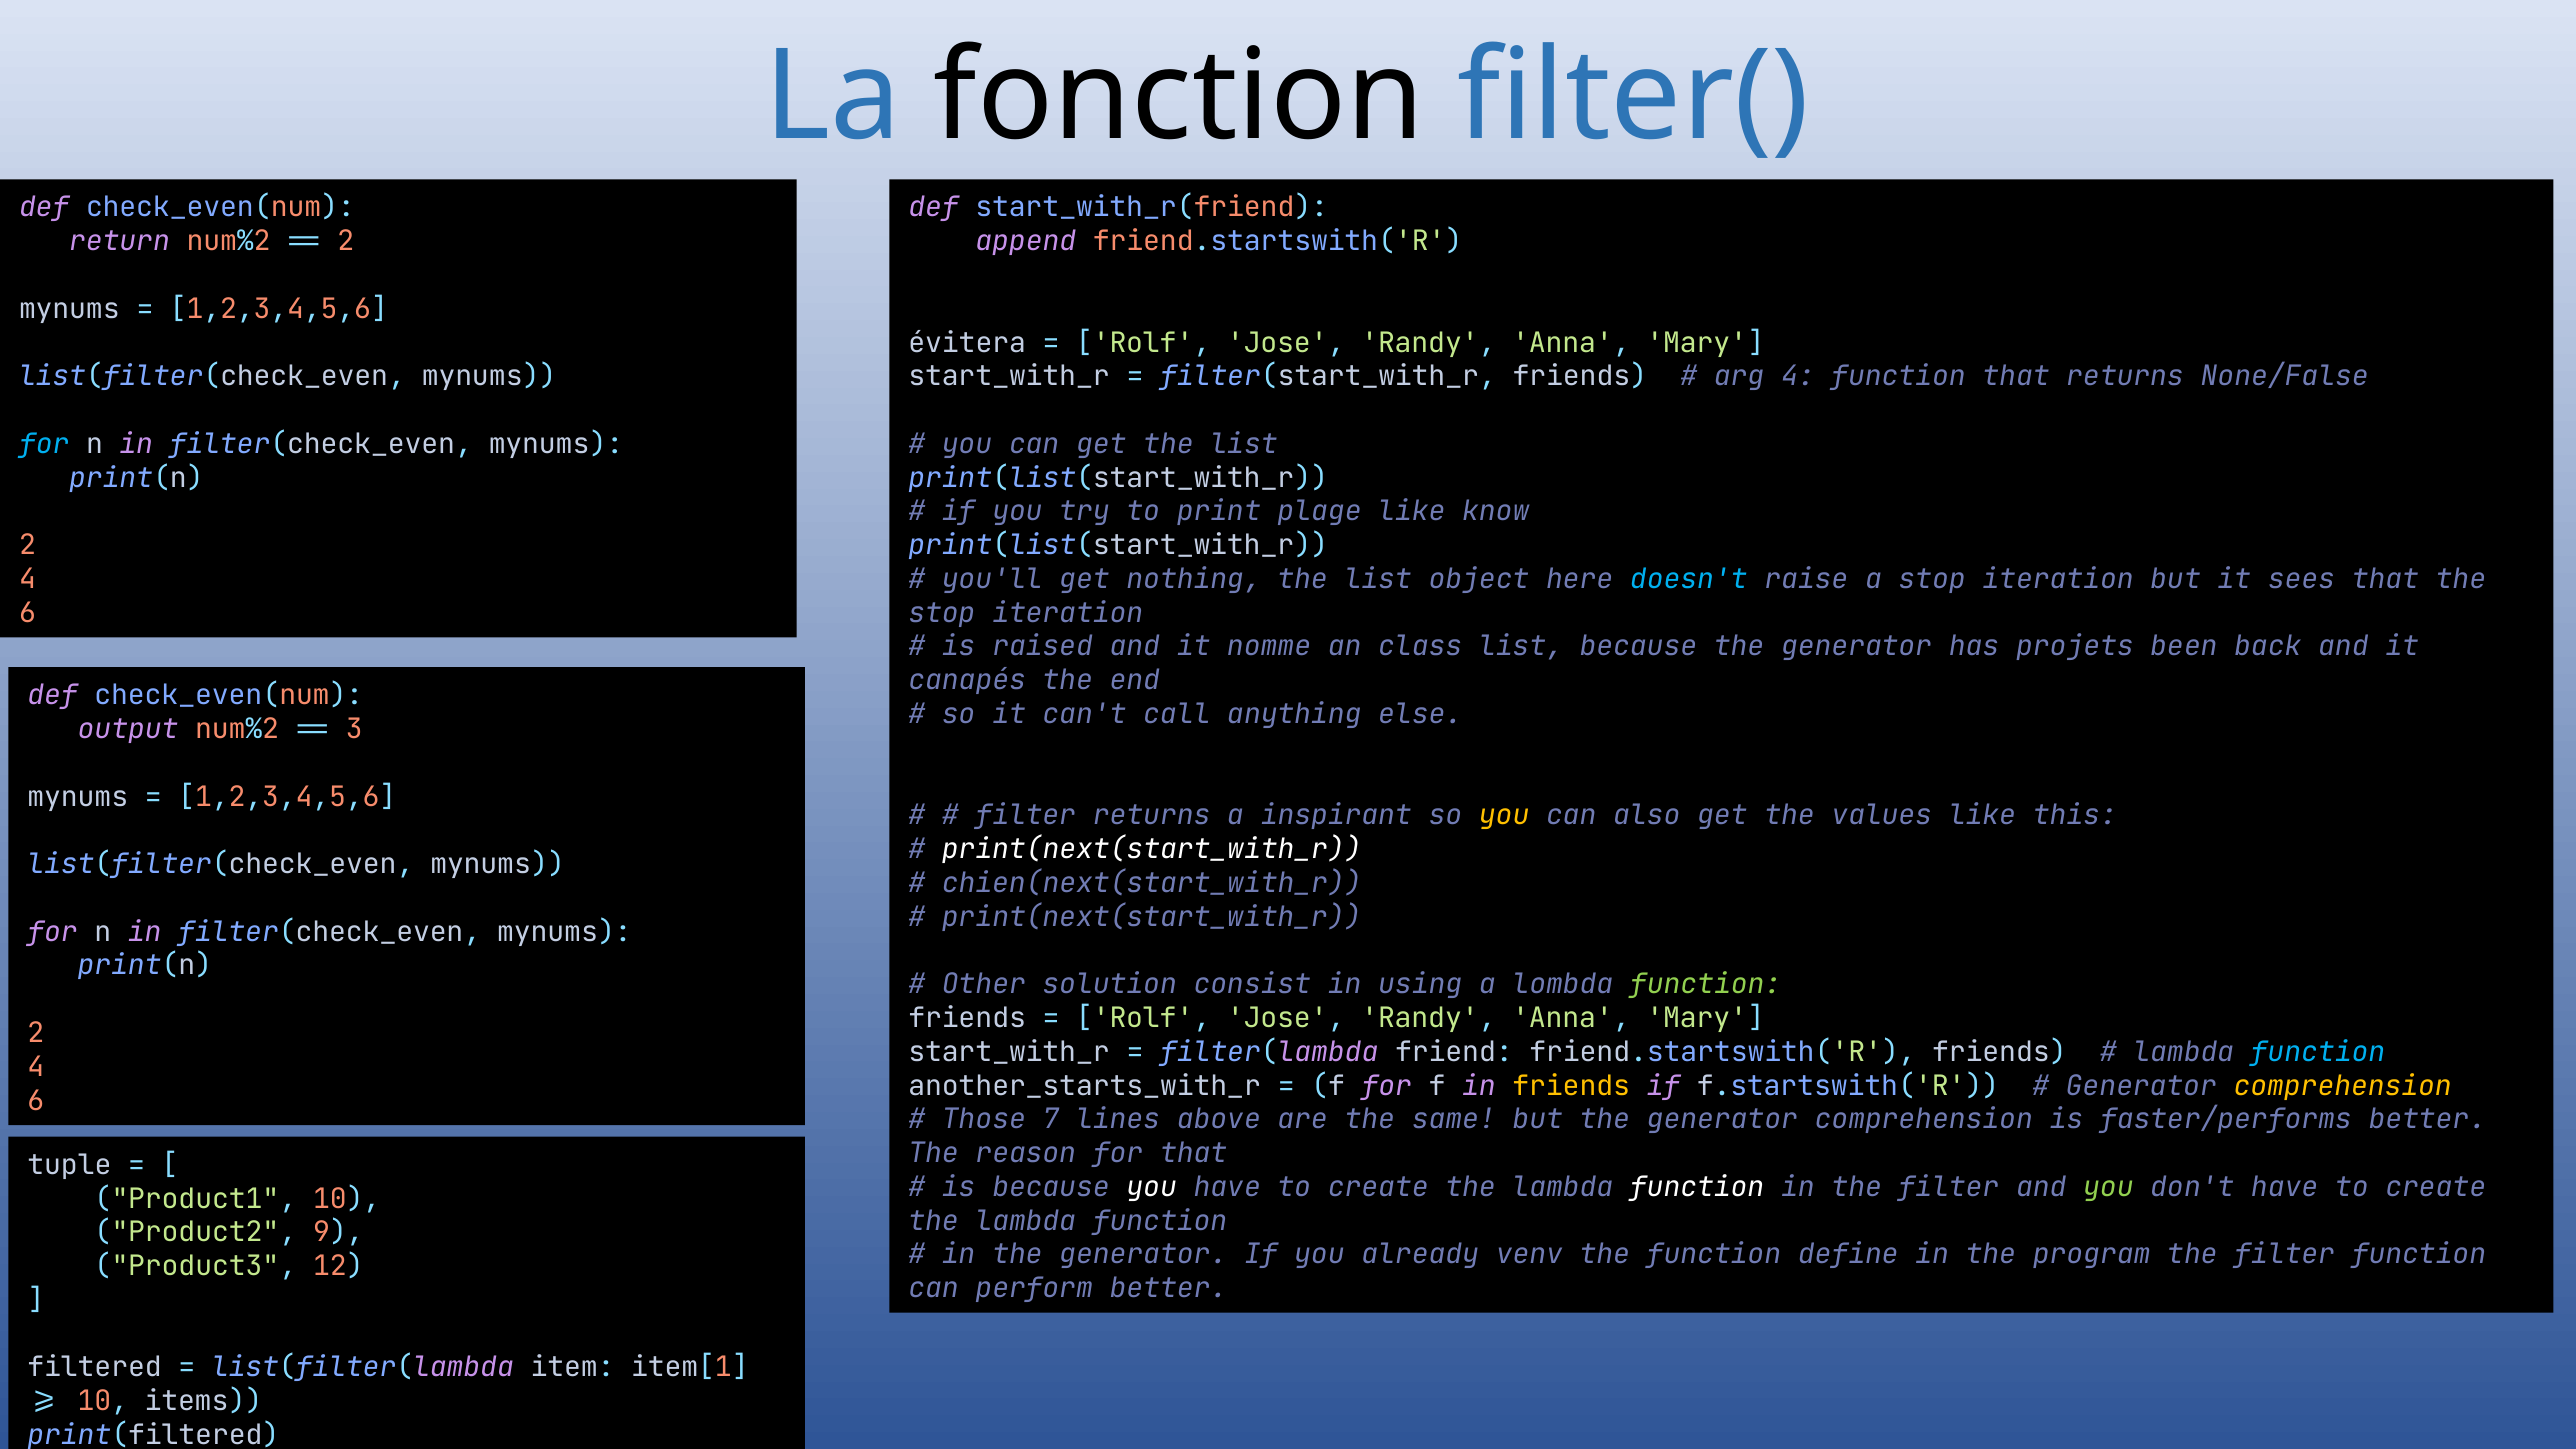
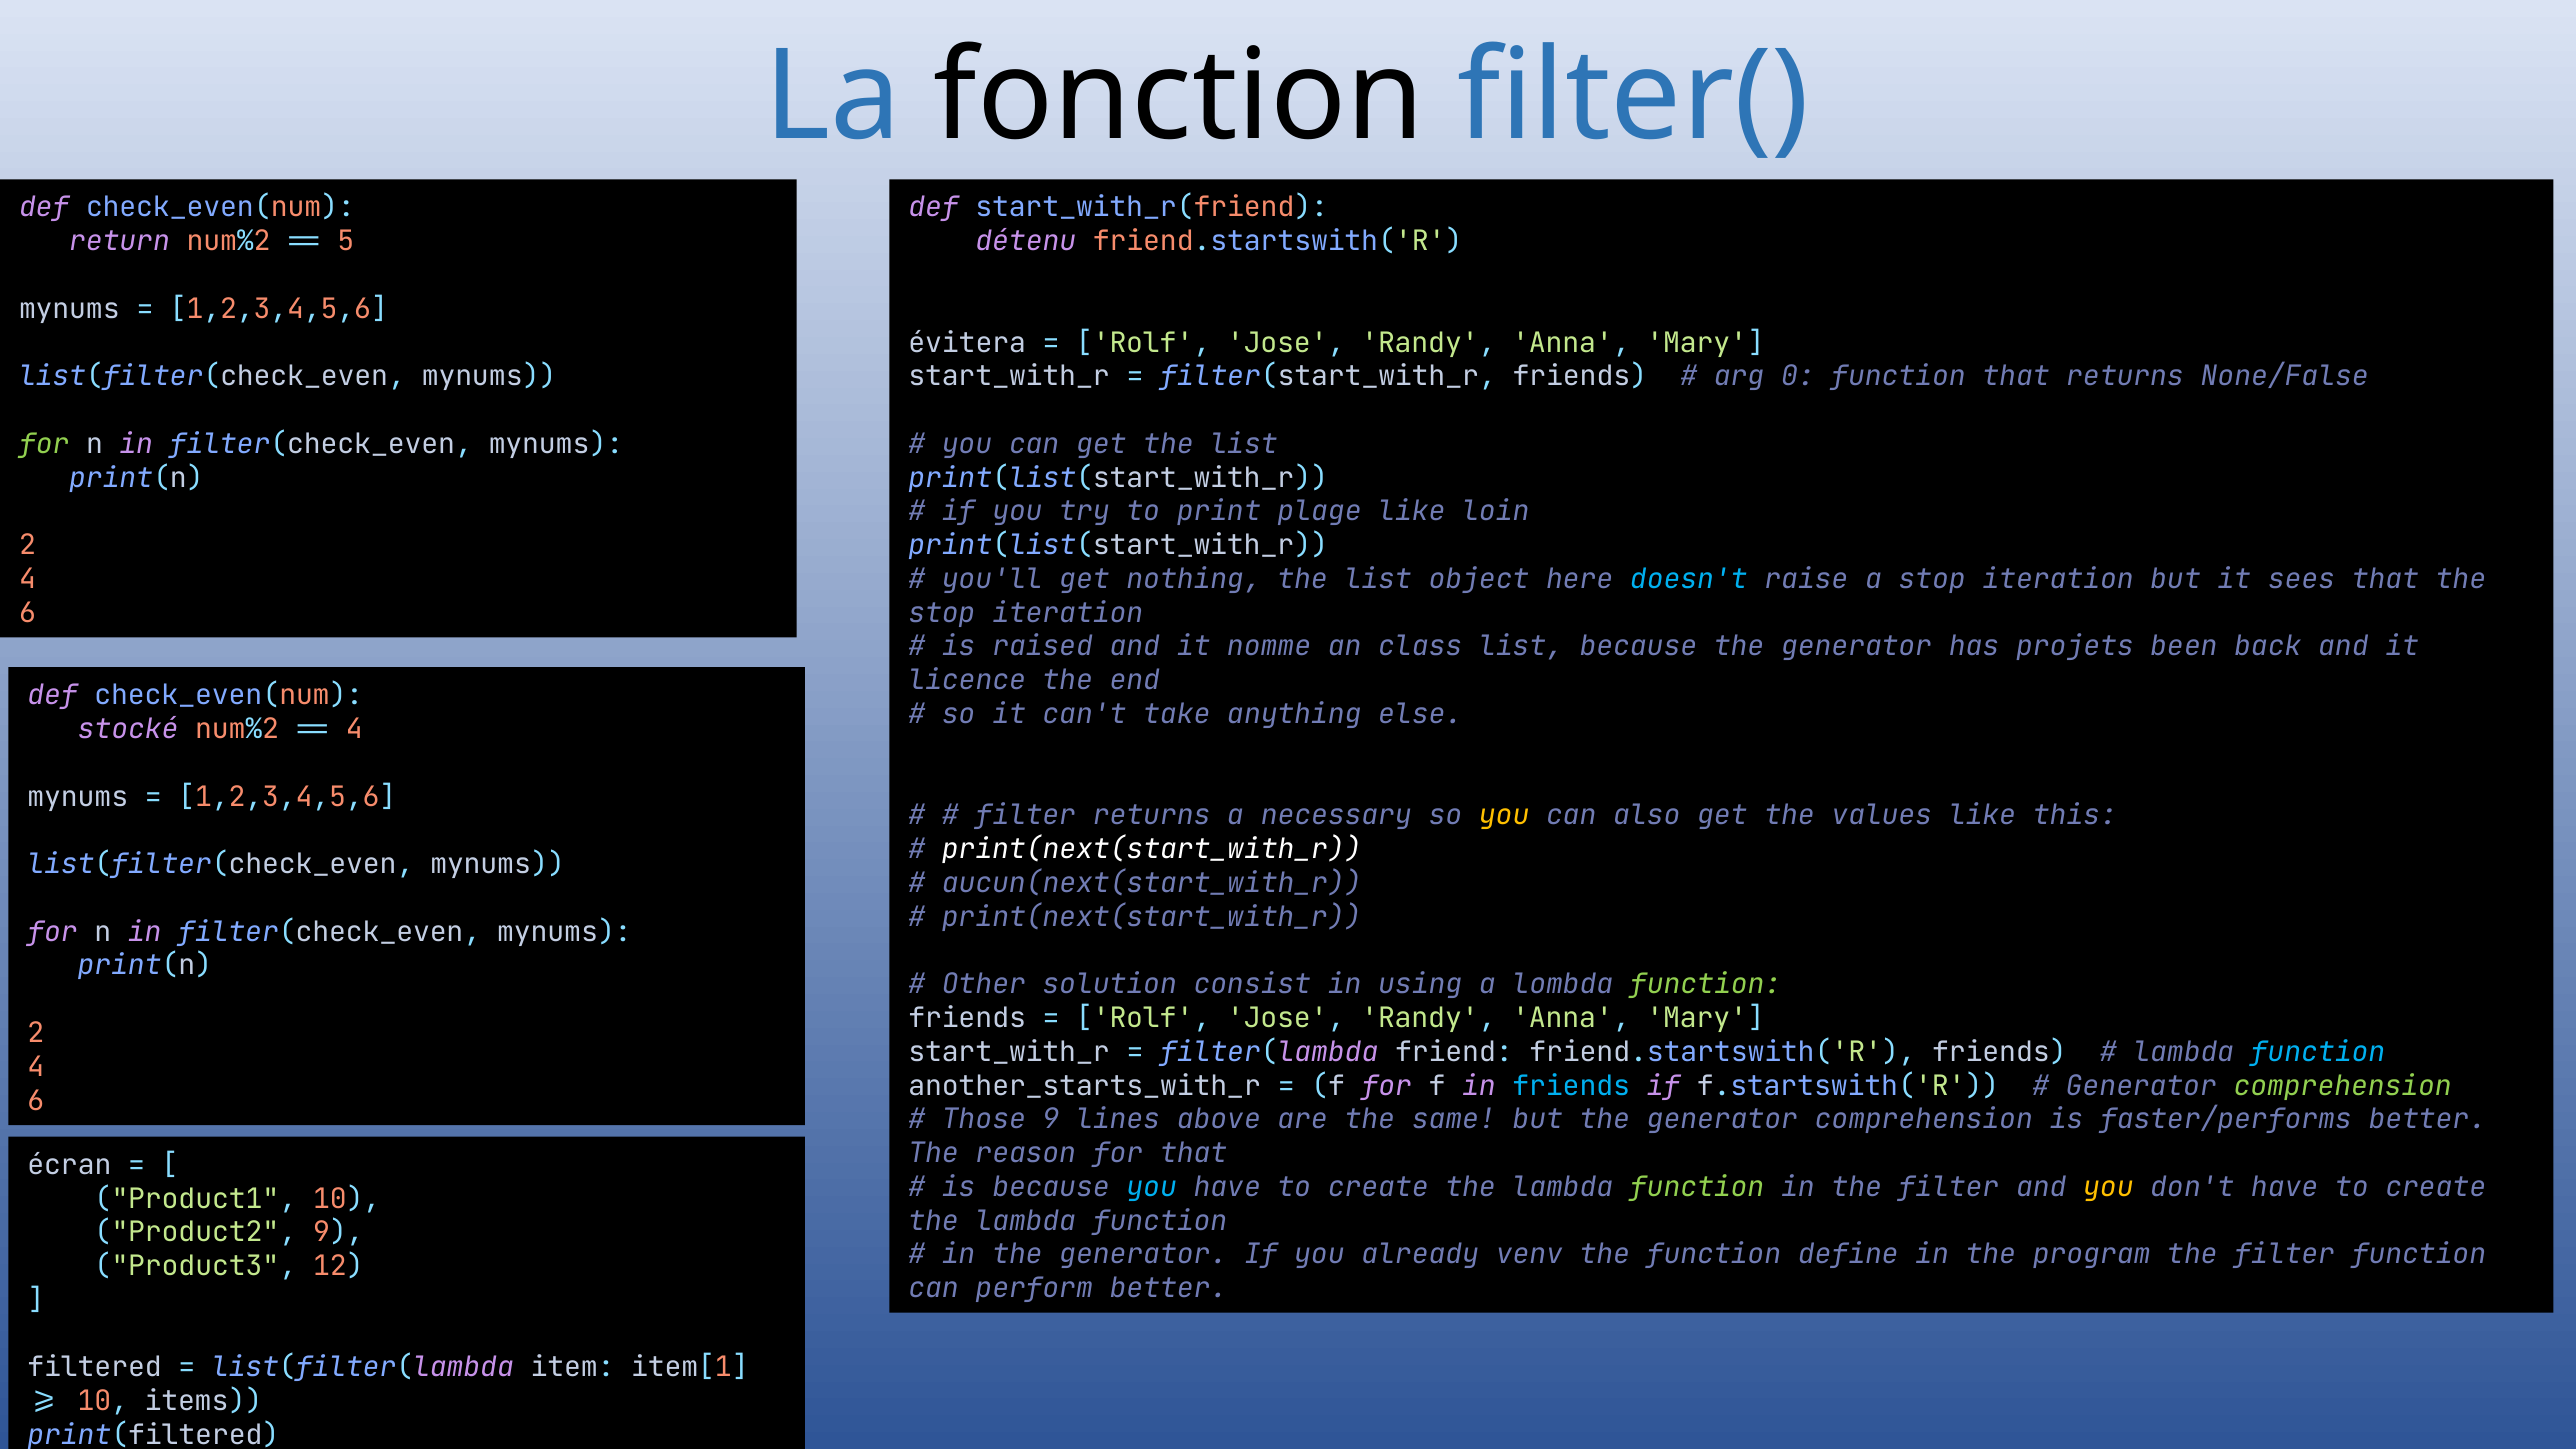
2: 2 -> 5 (346, 241)
append: append -> détenu (1026, 241)
arg 4: 4 -> 0 (1798, 377)
for colour: light blue -> light green (44, 444)
know: know -> loin (1496, 512)
canapés: canapés -> licence (967, 680)
call: call -> take (1177, 714)
output: output -> stocké (128, 729)
3: 3 -> 4 (354, 729)
inspirant: inspirant -> necessary (1336, 816)
chien(next(start_with_r: chien(next(start_with_r -> aucun(next(start_with_r (1152, 883)
friends colour: yellow -> light blue (1571, 1086)
comprehension colour: yellow -> light green (2343, 1086)
Those 7: 7 -> 9 (1051, 1119)
tuple: tuple -> écran (69, 1165)
you colour: white -> light blue (1152, 1187)
function colour: white -> light green (1697, 1187)
you colour: light green -> yellow (2108, 1187)
